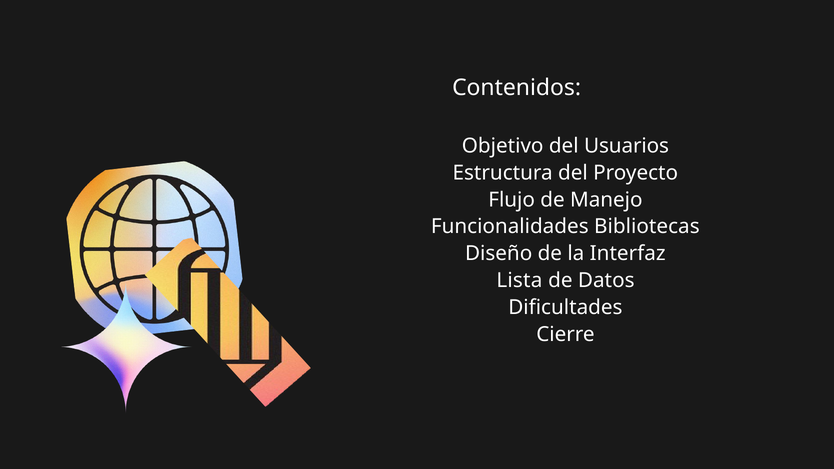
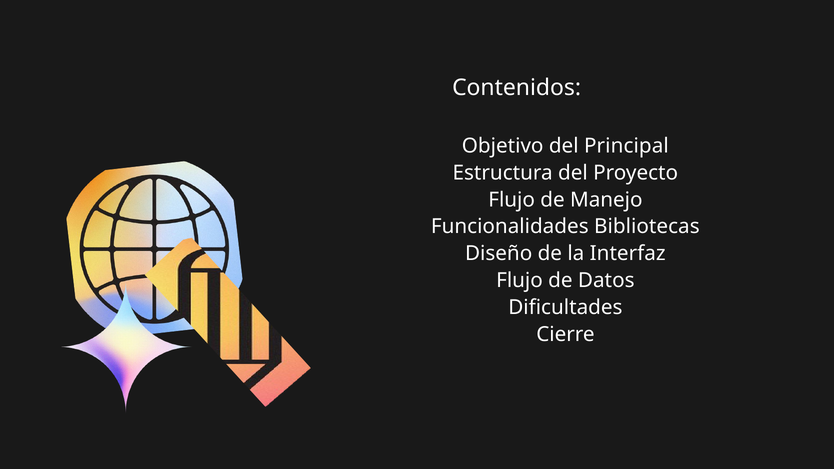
Usuarios: Usuarios -> Principal (626, 146)
Lista: Lista -> Flujo (520, 281)
